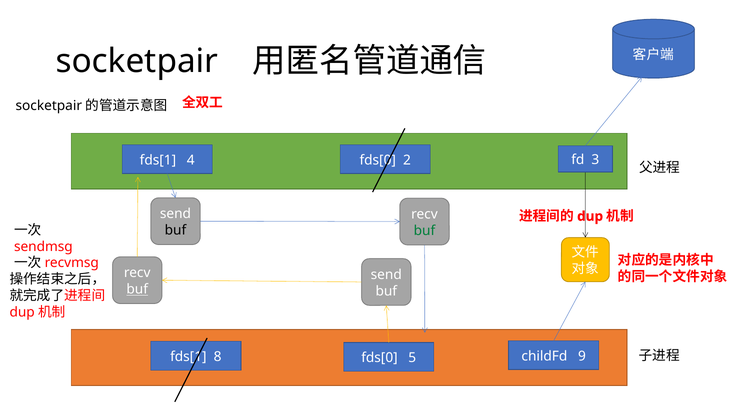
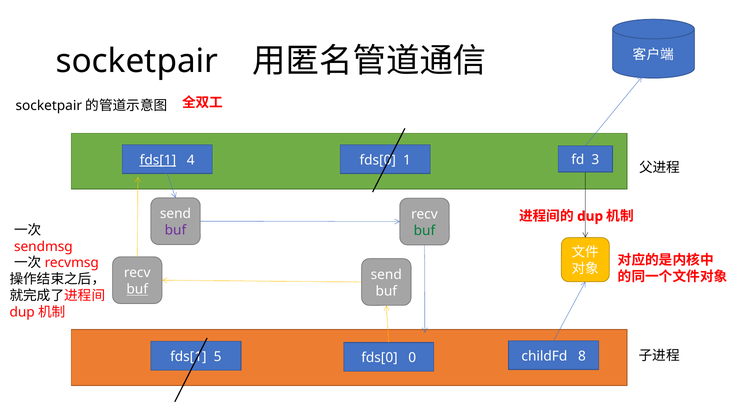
fds[1 underline: none -> present (158, 160)
2: 2 -> 1 (407, 160)
buf colour: black -> purple (175, 230)
9: 9 -> 8 (582, 356)
8: 8 -> 5 (218, 357)
5: 5 -> 0 (412, 358)
